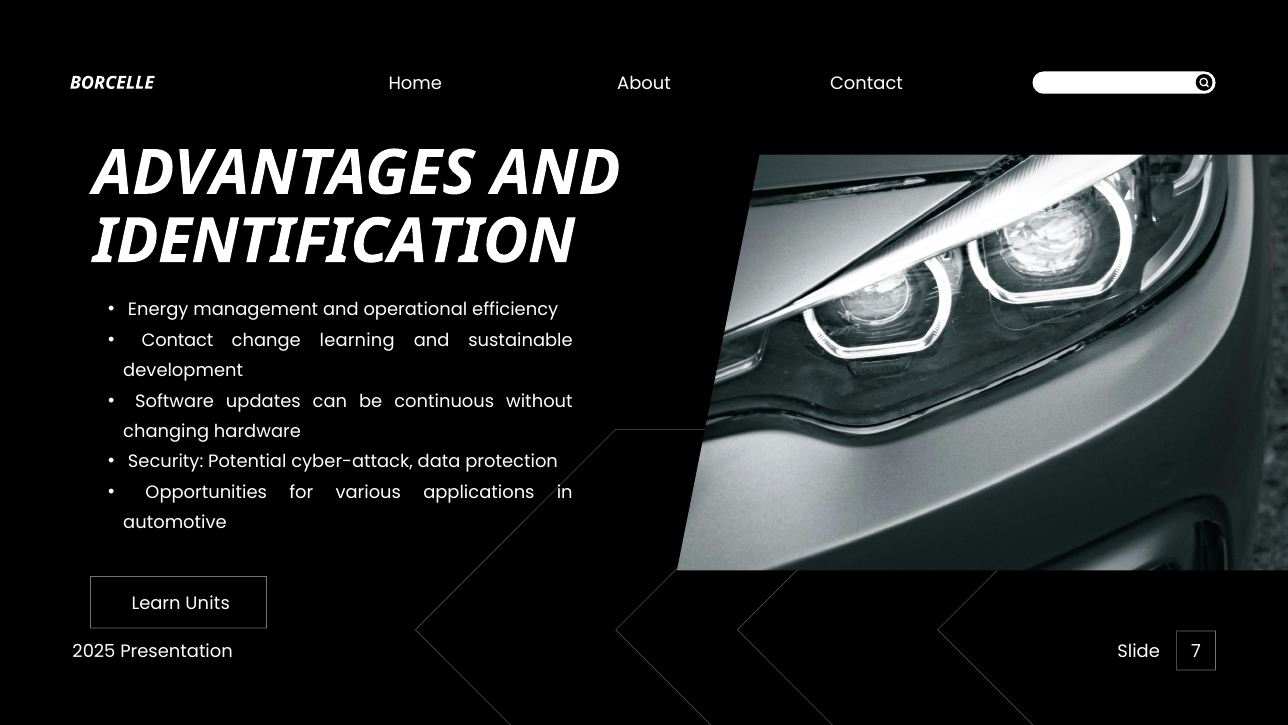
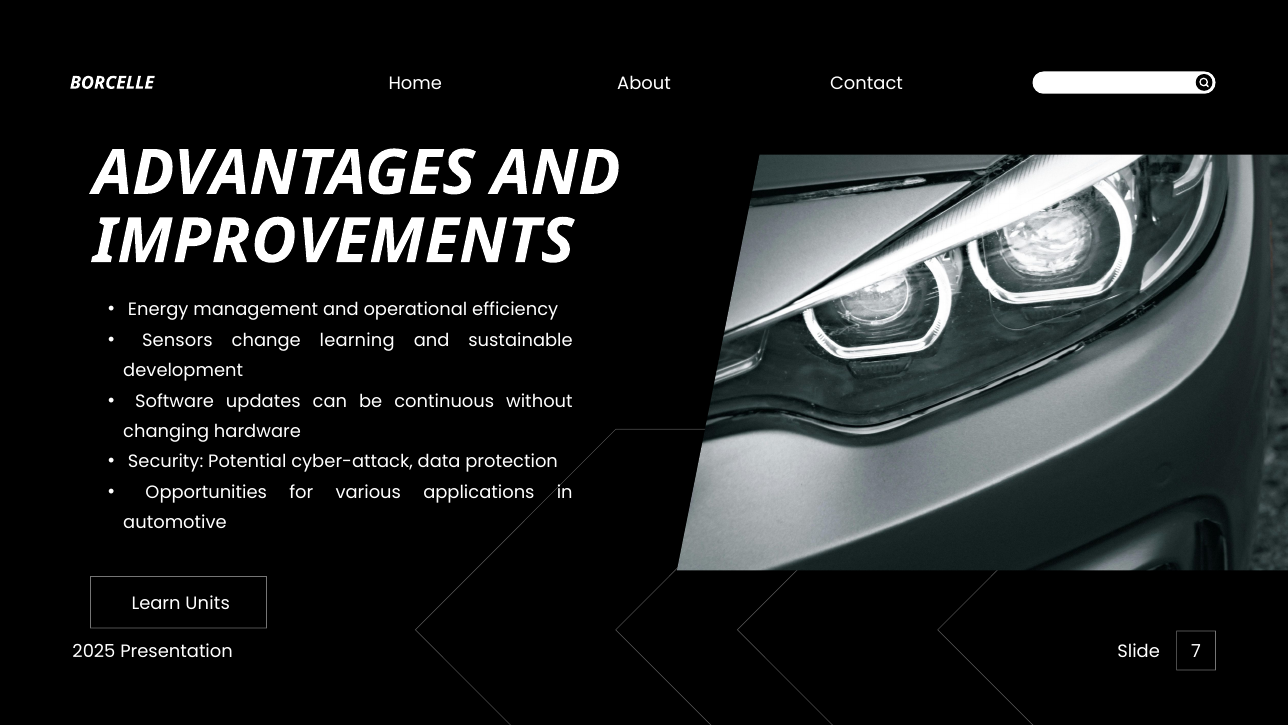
IDENTIFICATION: IDENTIFICATION -> IMPROVEMENTS (334, 241)
Contact: Contact -> Sensors (177, 340)
